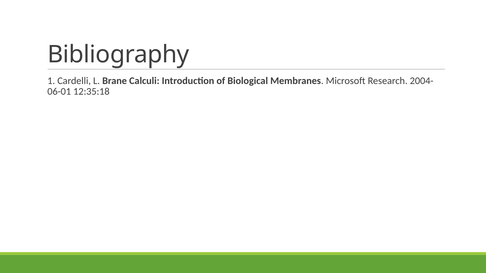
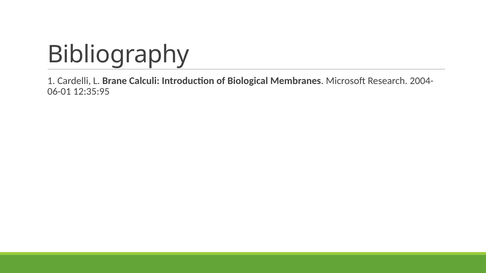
12:35:18: 12:35:18 -> 12:35:95 (91, 92)
